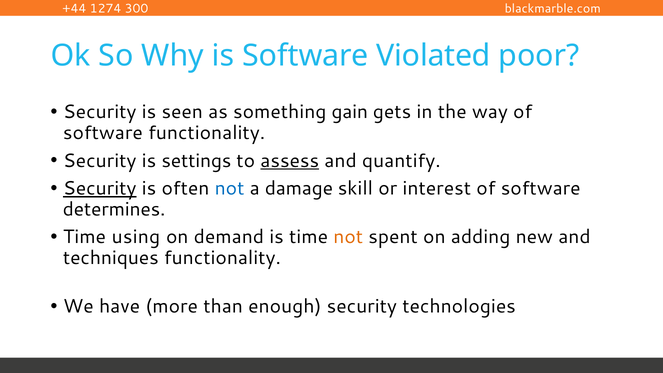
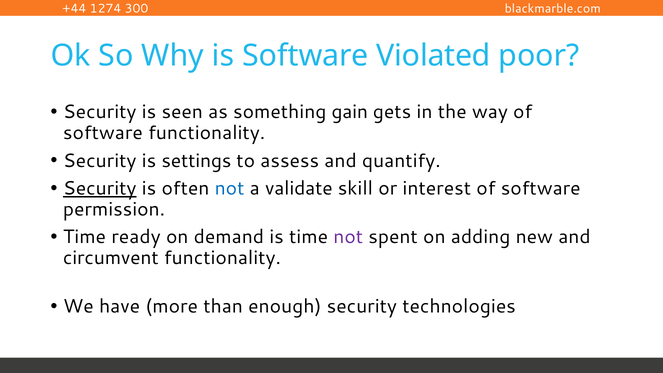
assess underline: present -> none (290, 161)
damage: damage -> validate (299, 188)
determines: determines -> permission (114, 209)
using: using -> ready (136, 237)
not colour: orange -> purple (348, 237)
techniques: techniques -> circumvent (111, 258)
